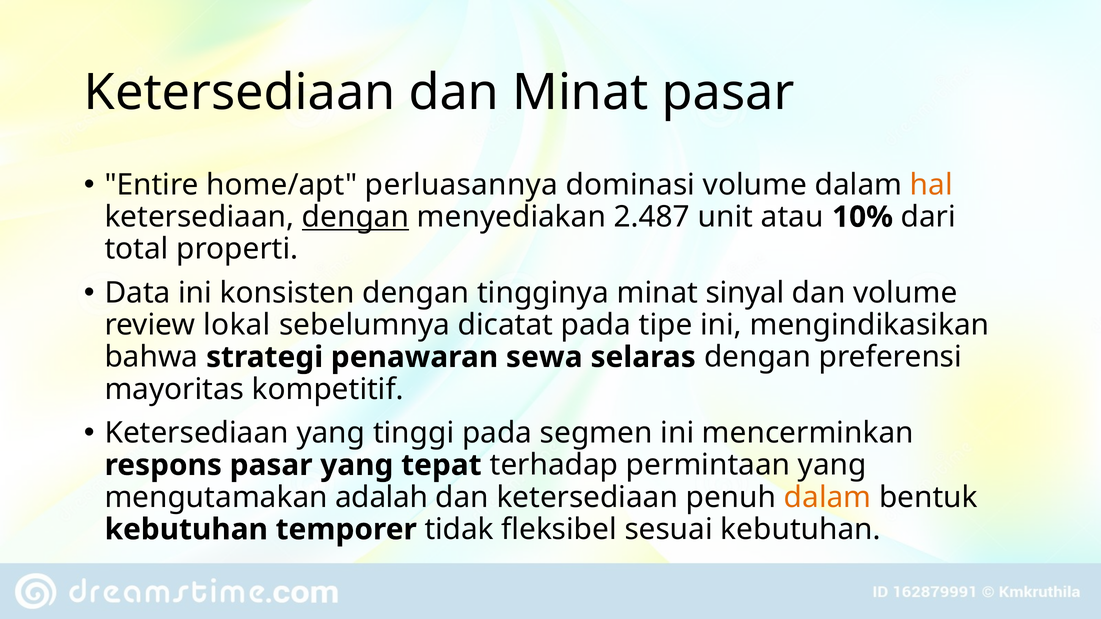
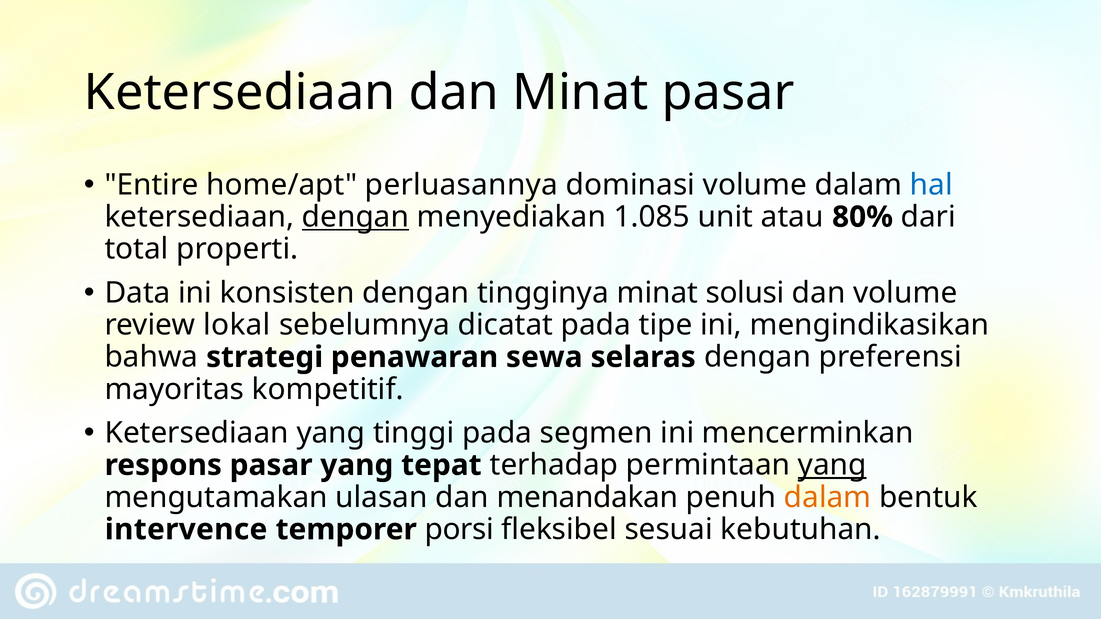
hal colour: orange -> blue (931, 185)
2.487: 2.487 -> 1.085 (652, 217)
10%: 10% -> 80% (863, 217)
sinyal: sinyal -> solusi (745, 293)
yang underline: none -> present (832, 465)
adalah: adalah -> ulasan (381, 498)
dan ketersediaan: ketersediaan -> menandakan (587, 498)
kebutuhan: kebutuhan -> intervence (186, 530)
tidak: tidak -> porsi (459, 530)
